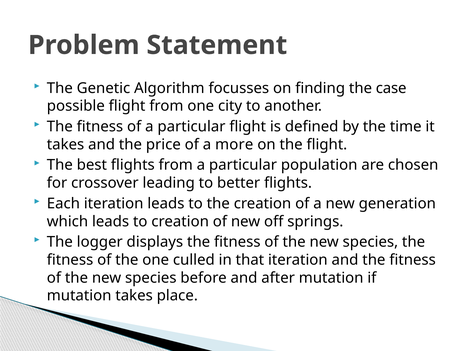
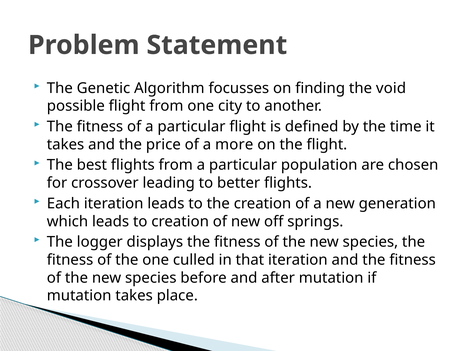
case: case -> void (391, 88)
